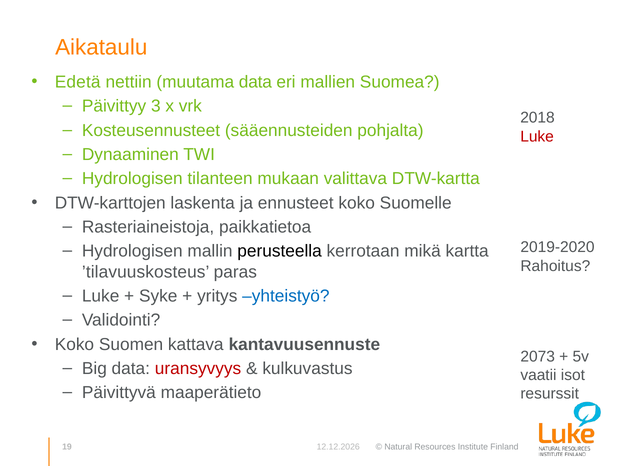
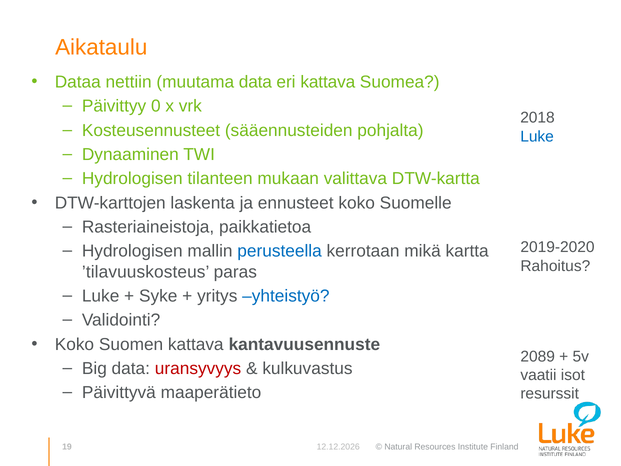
Edetä: Edetä -> Dataa (78, 82)
eri mallien: mallien -> kattava (328, 82)
3: 3 -> 0 (156, 106)
Luke colour: red -> blue (537, 136)
perusteella colour: black -> blue (280, 251)
2073: 2073 -> 2089 (538, 356)
